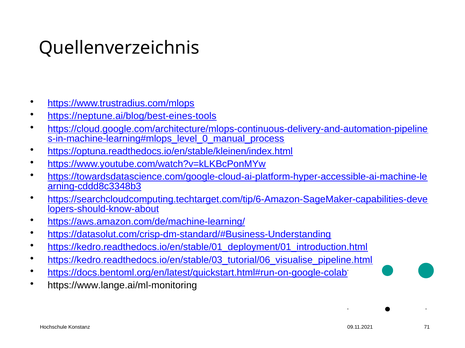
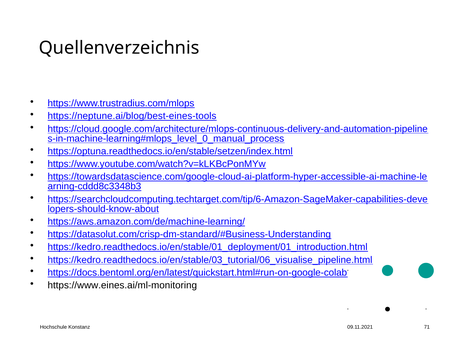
https://optuna.readthedocs.io/en/stable/kleinen/index.html: https://optuna.readthedocs.io/en/stable/kleinen/index.html -> https://optuna.readthedocs.io/en/stable/setzen/index.html (170, 152)
https://www.lange.ai/ml-monitoring: https://www.lange.ai/ml-monitoring -> https://www.eines.ai/ml-monitoring (122, 286)
